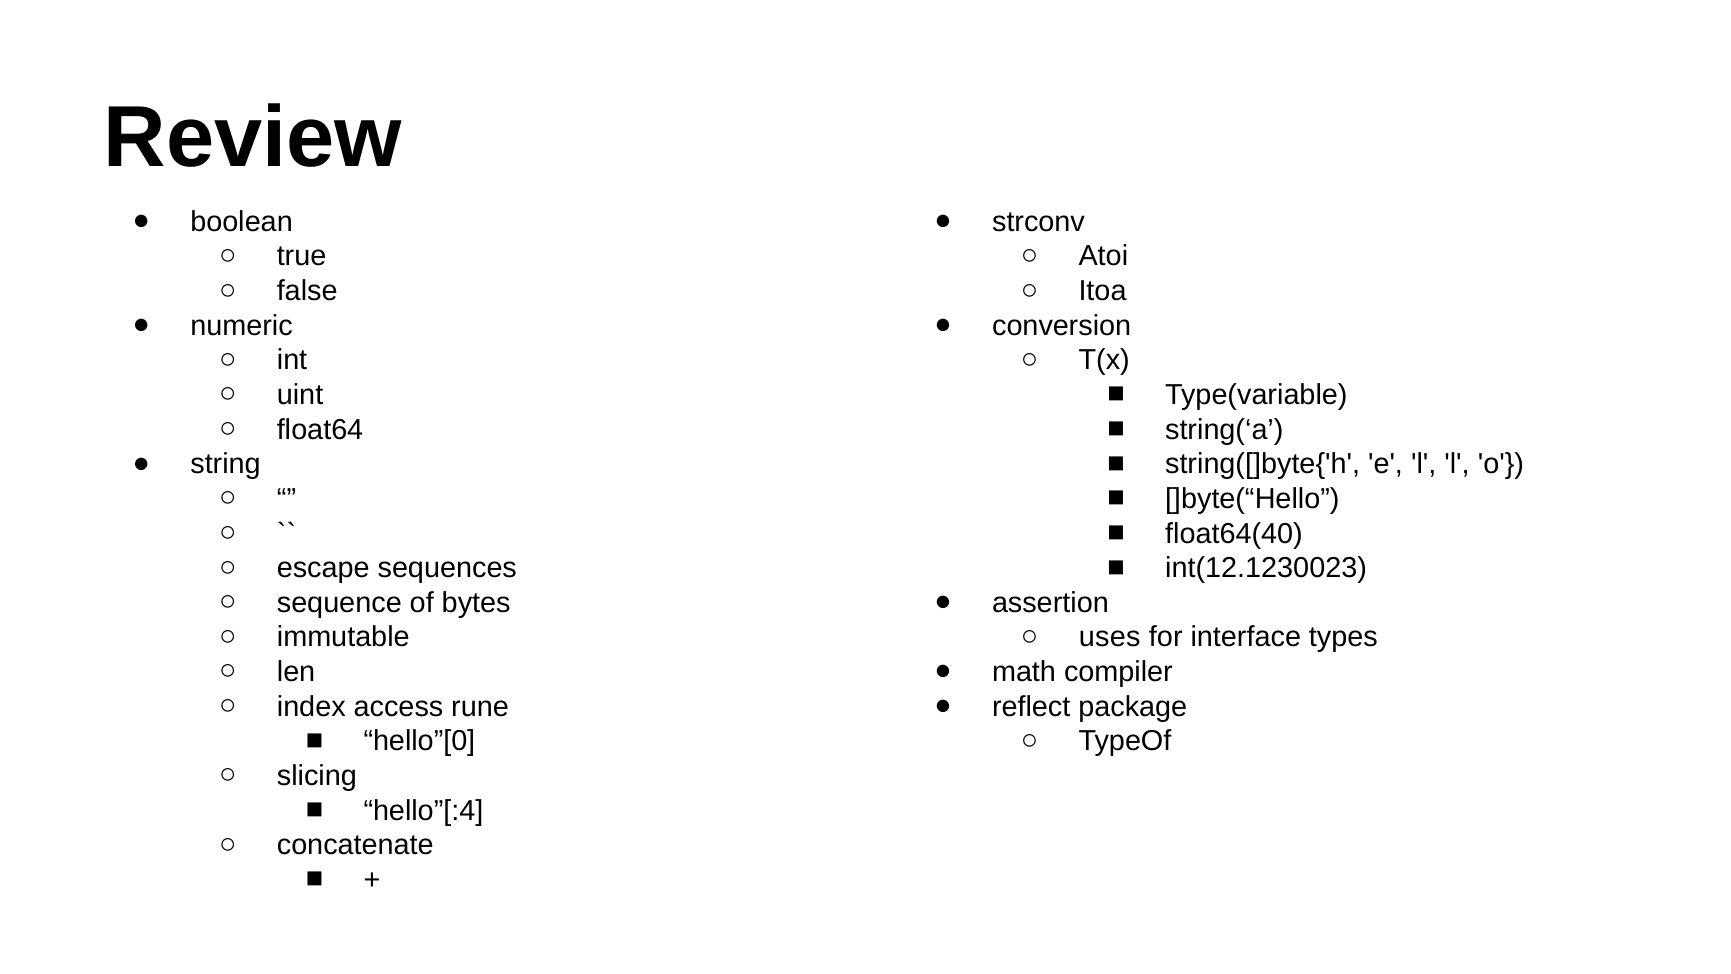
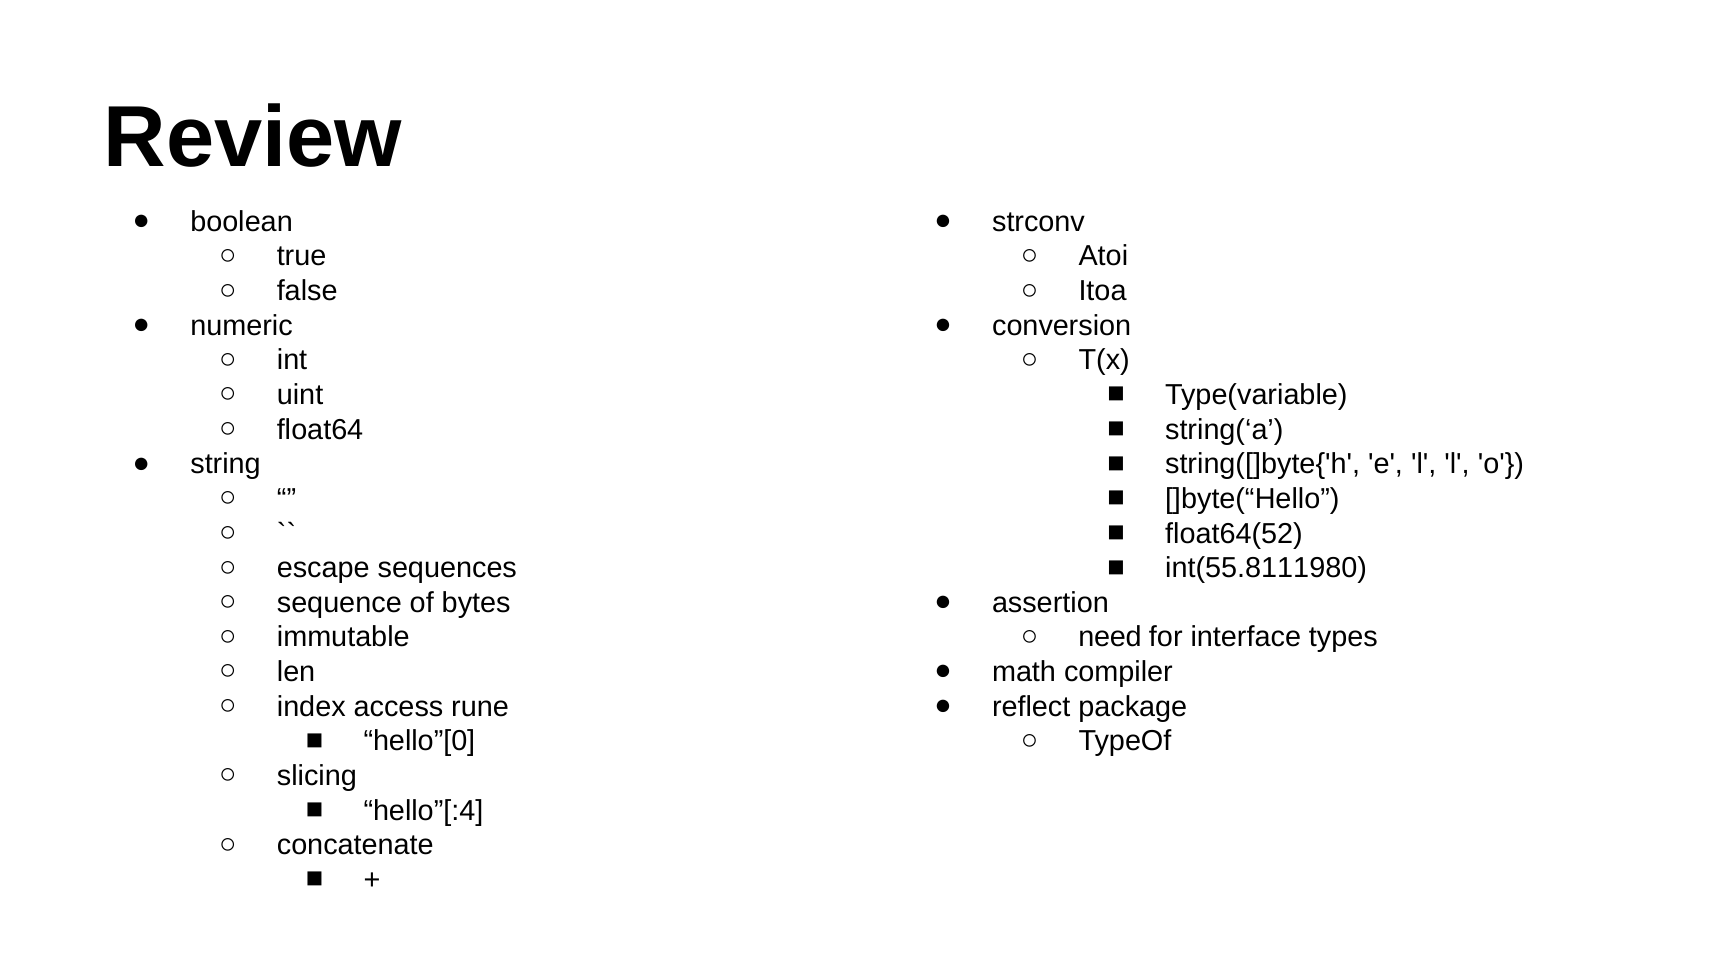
float64(40: float64(40 -> float64(52 (1234, 533)
int(12.1230023: int(12.1230023 -> int(55.8111980 (1266, 568)
uses: uses -> need (1110, 637)
